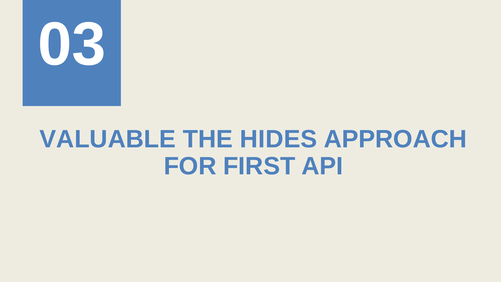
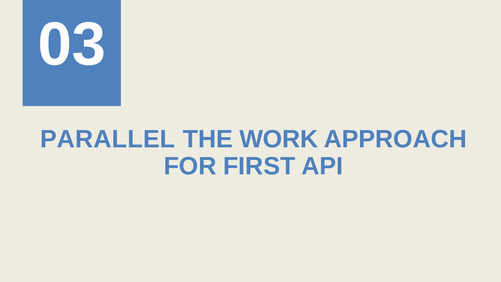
VALUABLE: VALUABLE -> PARALLEL (108, 139)
HIDES: HIDES -> WORK (279, 139)
